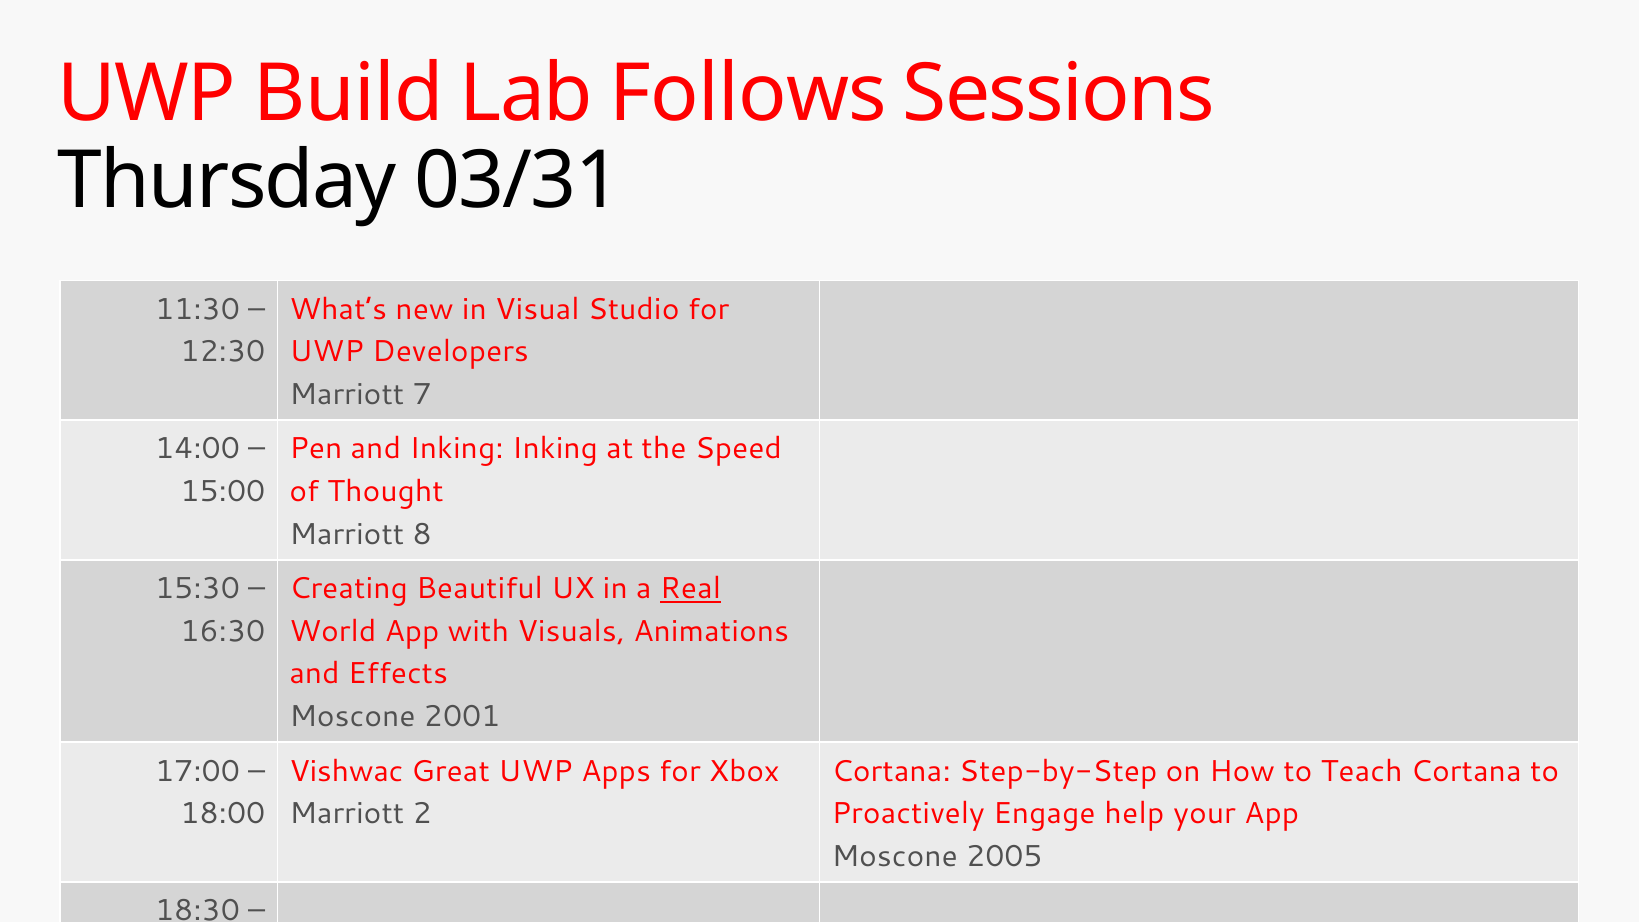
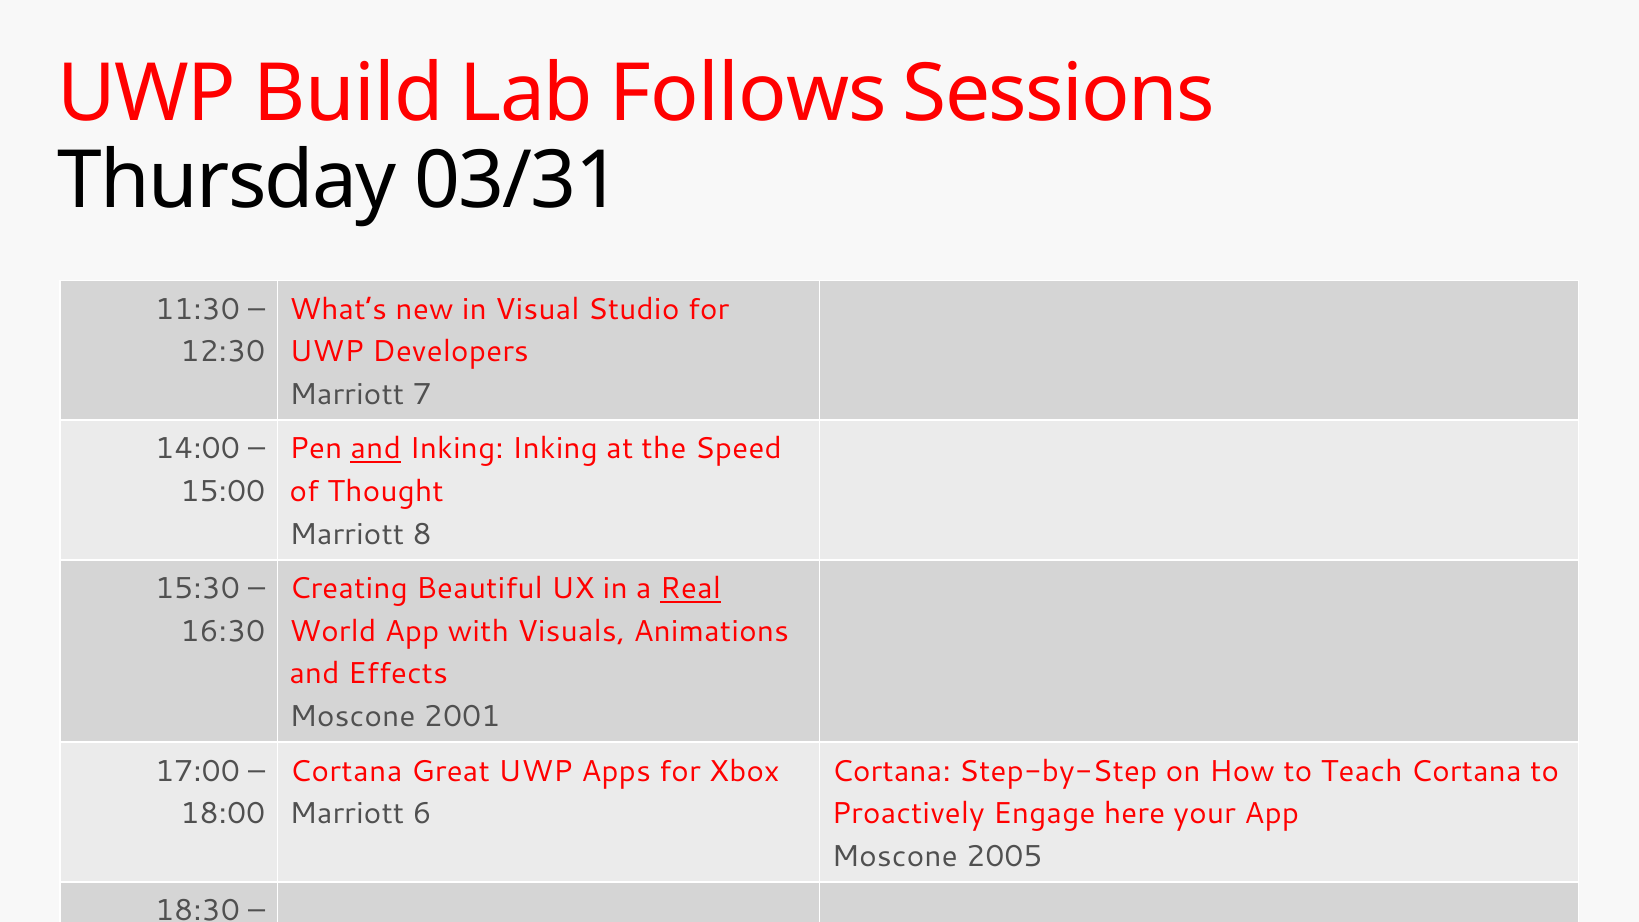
and underline: none -> present (376, 449)
Vishwac: Vishwac -> Cortana (346, 771)
2: 2 -> 6 (422, 814)
help: help -> here (1135, 814)
